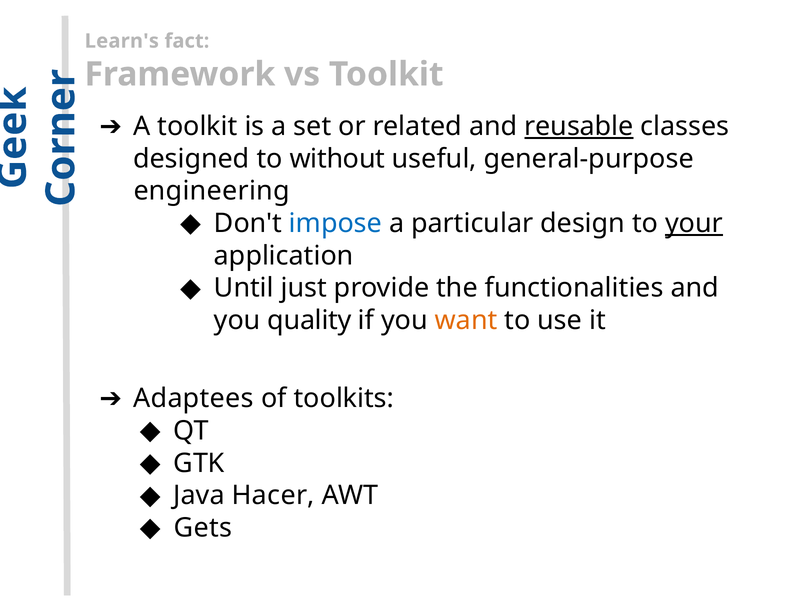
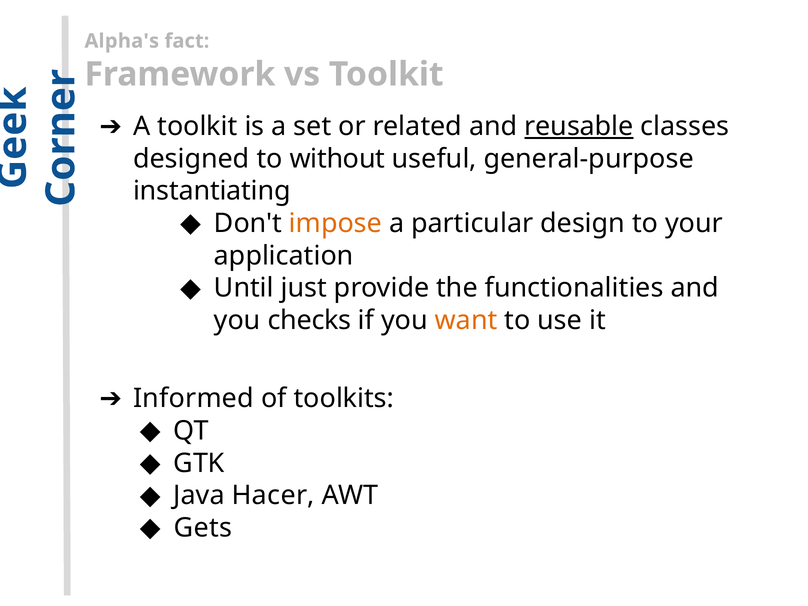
Learn's: Learn's -> Alpha's (122, 41)
engineering: engineering -> instantiating (212, 191)
impose colour: blue -> orange (335, 223)
your underline: present -> none (694, 223)
quality: quality -> checks (309, 320)
Adaptees: Adaptees -> Informed (194, 398)
